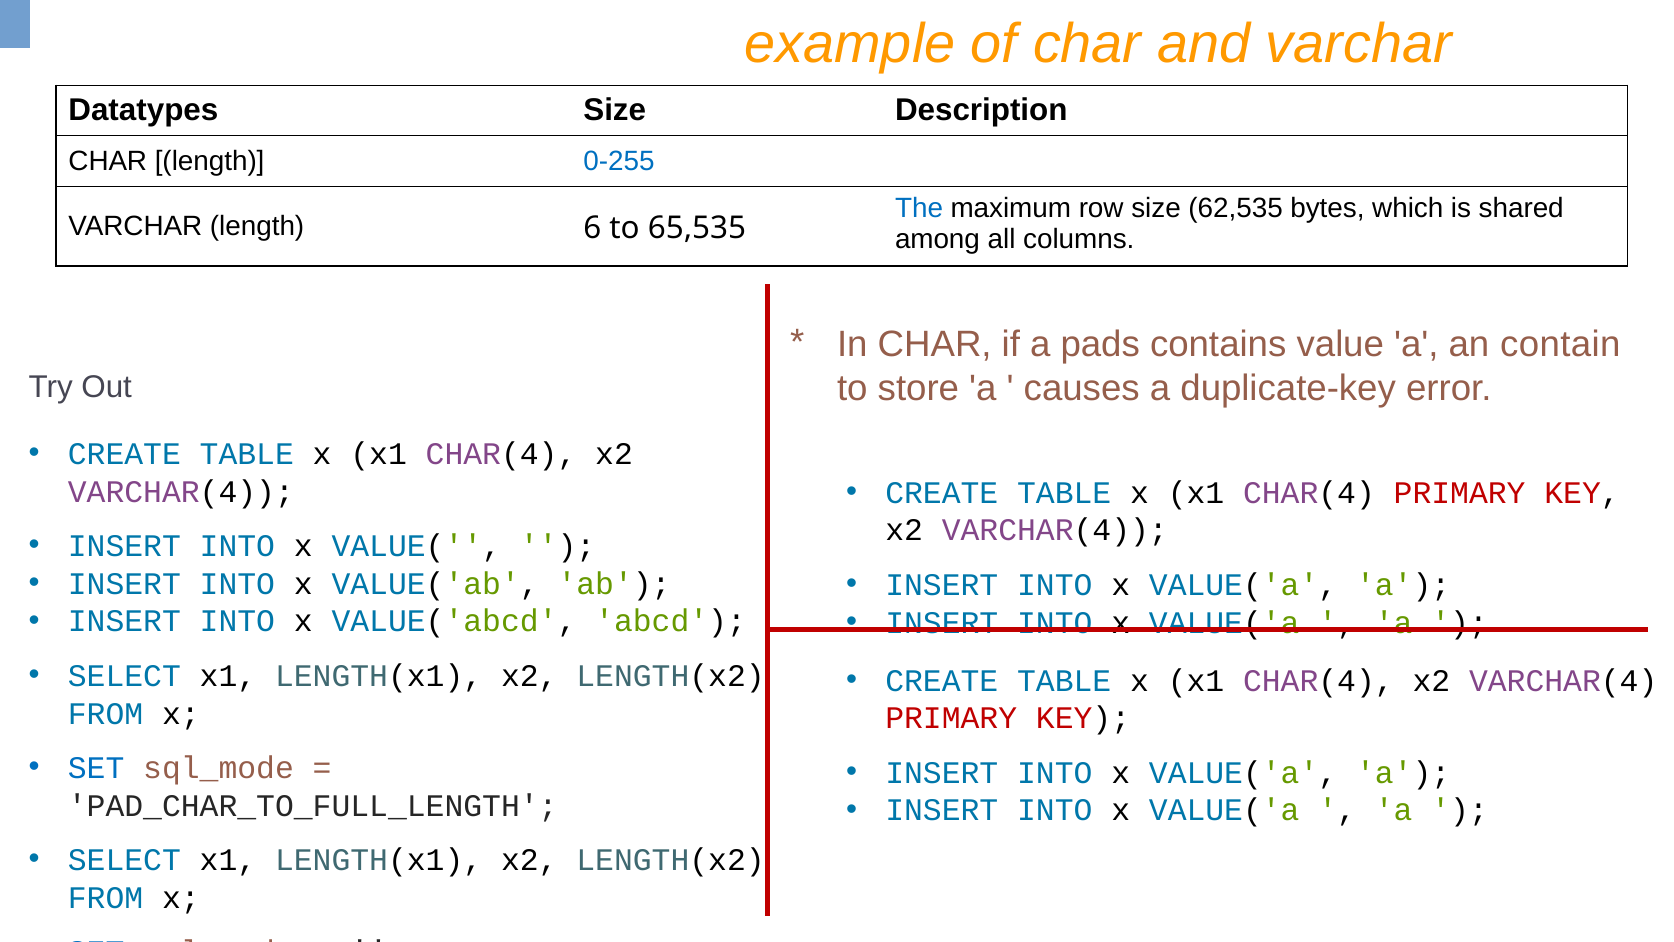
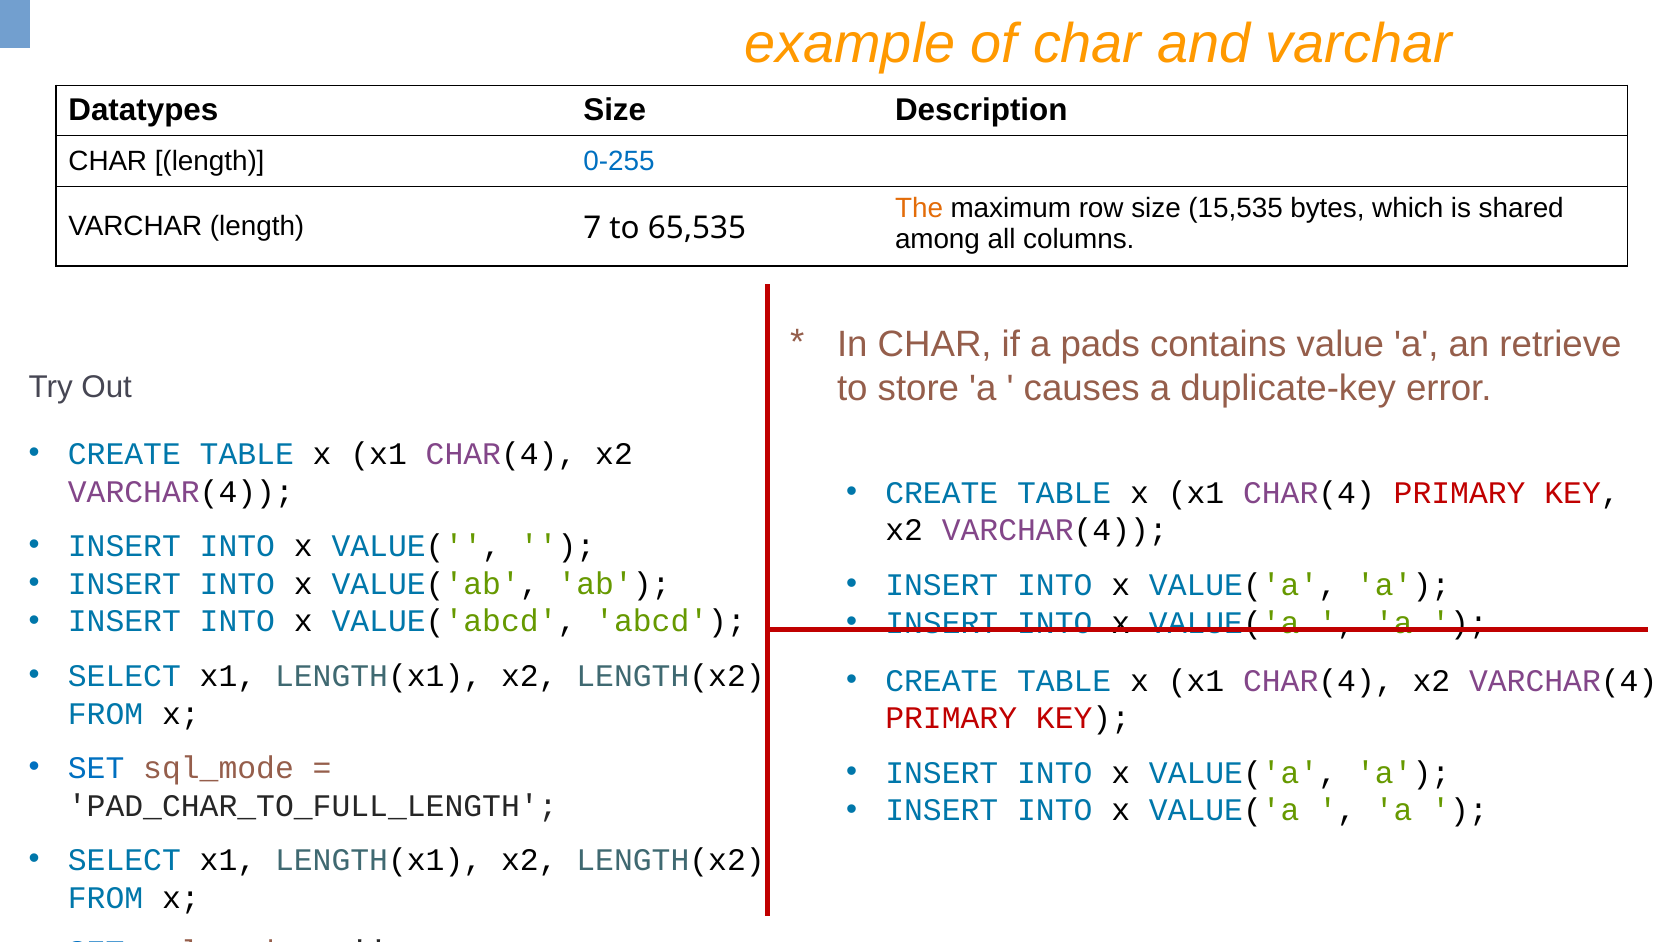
The colour: blue -> orange (919, 209)
62,535: 62,535 -> 15,535 (1236, 209)
6: 6 -> 7 (592, 228)
contain: contain -> retrieve (1560, 344)
